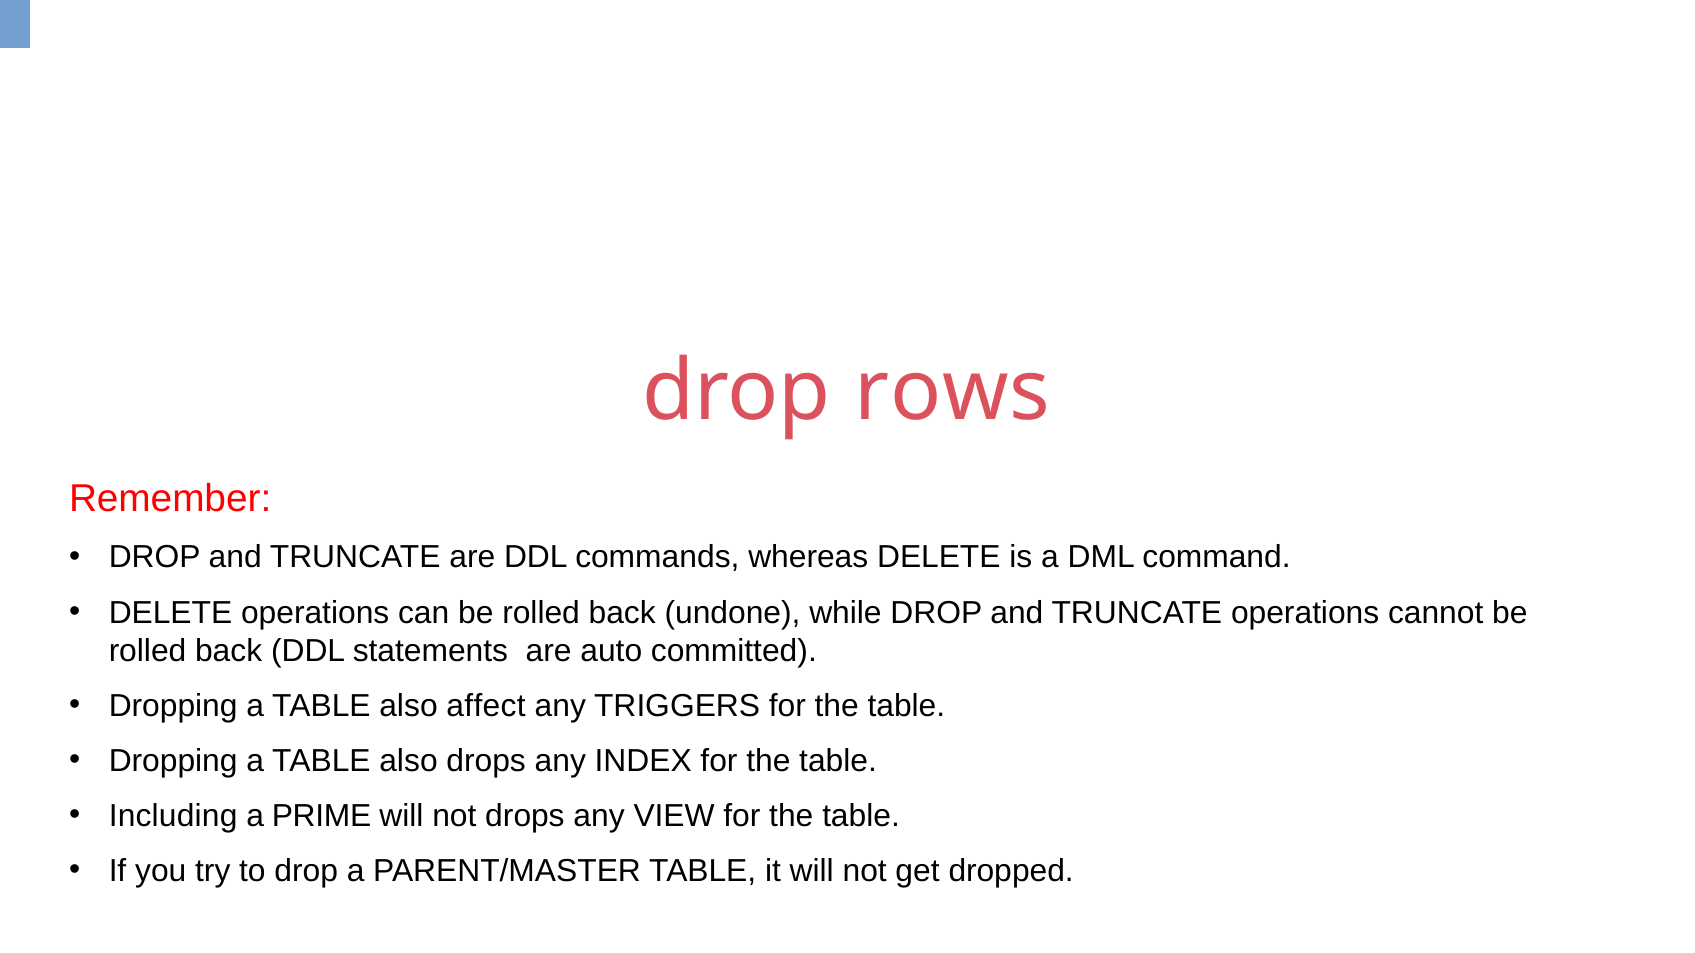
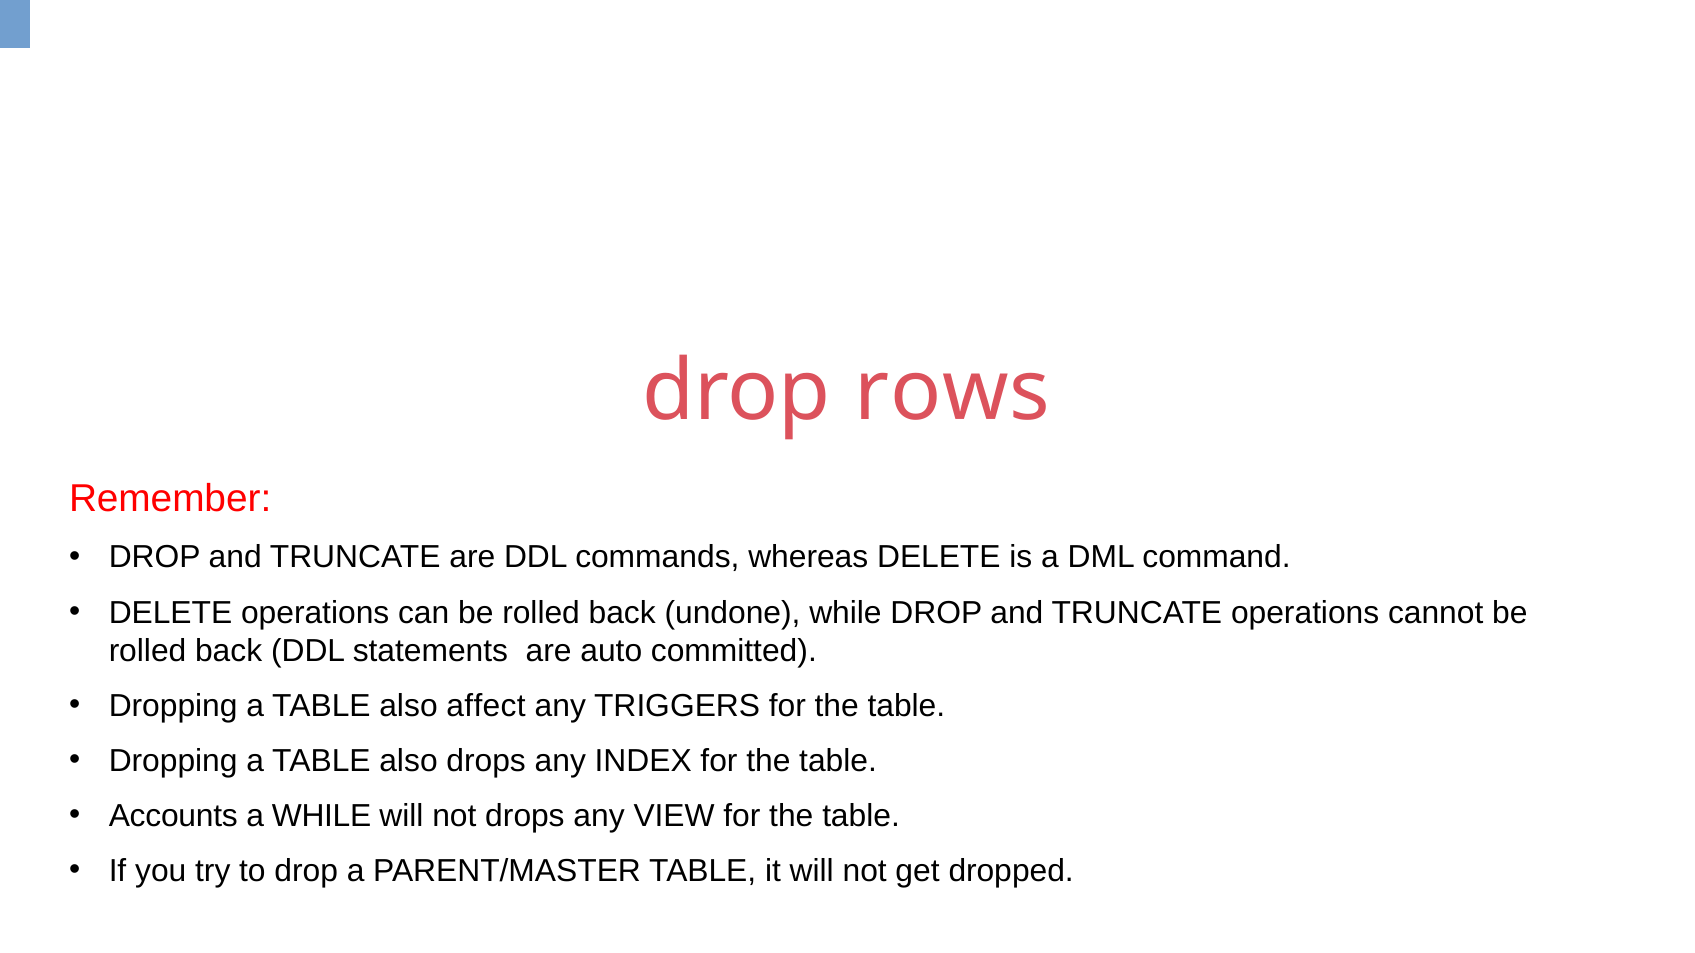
Including: Including -> Accounts (173, 816)
a PRIME: PRIME -> WHILE (322, 816)
